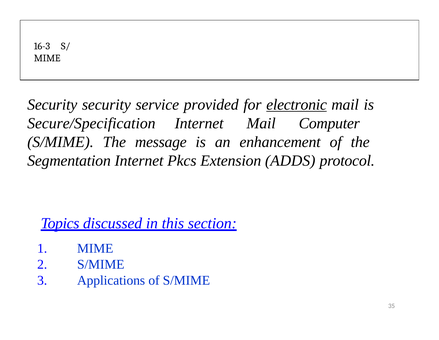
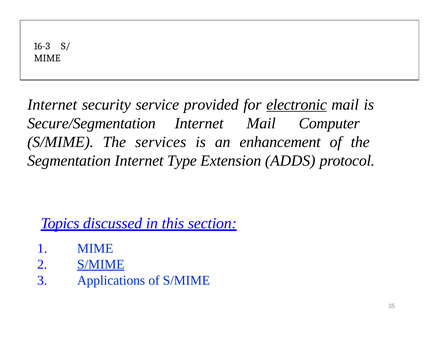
Security: Security -> Internet (52, 104)
Secure/Specification: Secure/Specification -> Secure/Segmentation (91, 123)
message: message -> services (161, 142)
Pkcs: Pkcs -> Type (182, 160)
S/MIME underline: none -> present (101, 264)
